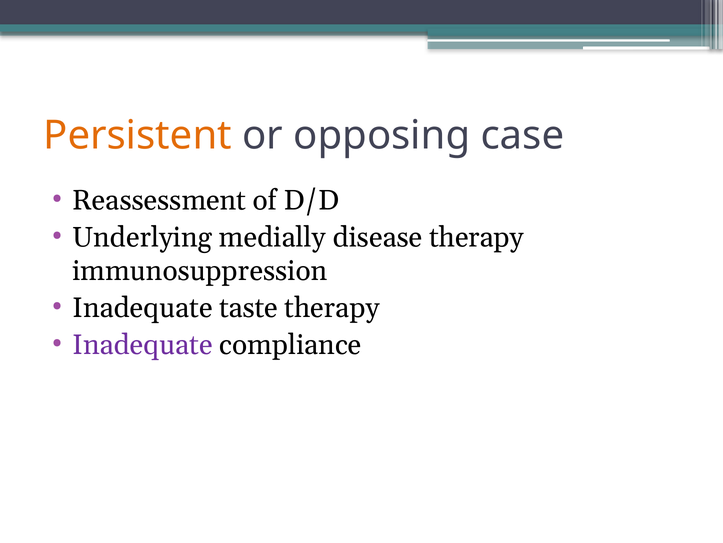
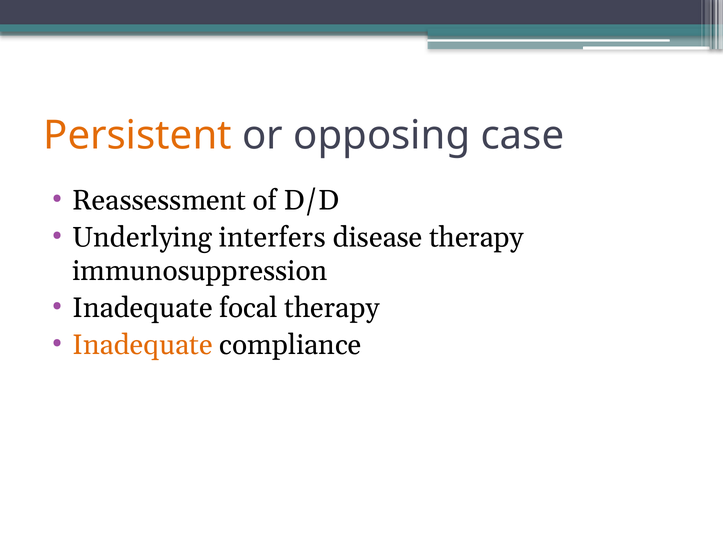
medially: medially -> interfers (272, 237)
taste: taste -> focal (249, 308)
Inadequate colour: purple -> orange (142, 344)
